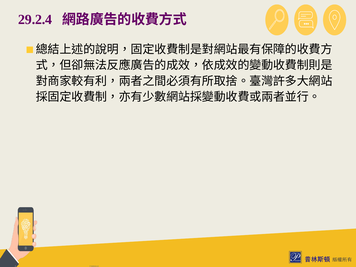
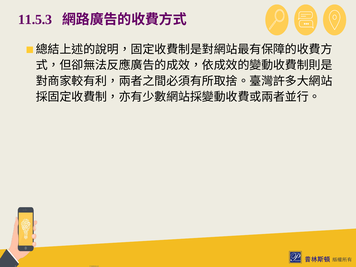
29.2.4: 29.2.4 -> 11.5.3 (35, 20)
